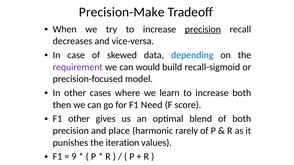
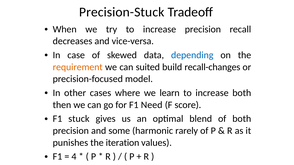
Precision-Make: Precision-Make -> Precision-Stuck (122, 12)
precision underline: present -> none (203, 29)
requirement colour: purple -> orange (78, 67)
would: would -> suited (148, 67)
recall-sigmoid: recall-sigmoid -> recall-changes (212, 67)
F1 other: other -> stuck (79, 119)
place: place -> some (119, 131)
9: 9 -> 4 (74, 157)
